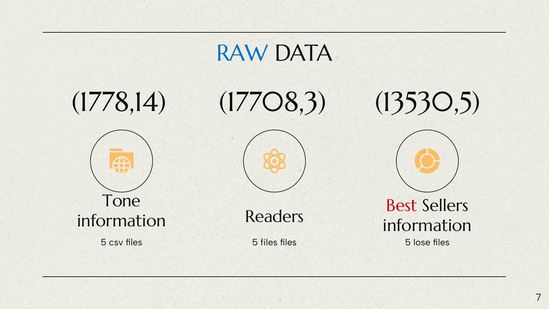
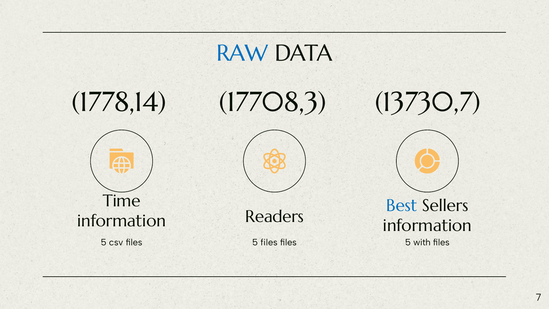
13530,5: 13530,5 -> 13730,7 (428, 102)
Tone: Tone -> Time (122, 201)
Best colour: red -> blue (402, 205)
lose: lose -> with (422, 242)
